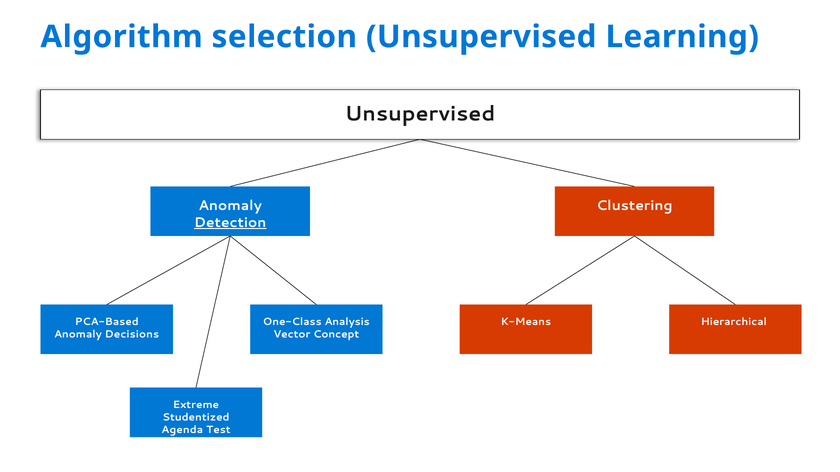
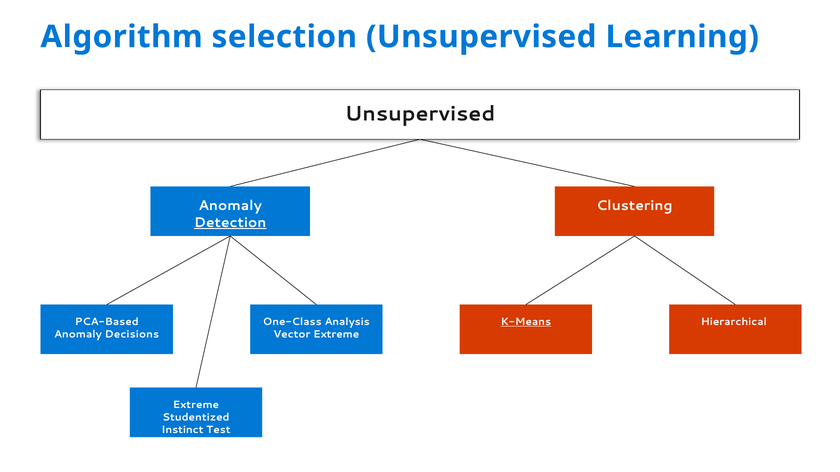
K-Means underline: none -> present (526, 322)
Vector Concept: Concept -> Extreme (336, 335)
Agenda: Agenda -> Instinct (182, 430)
